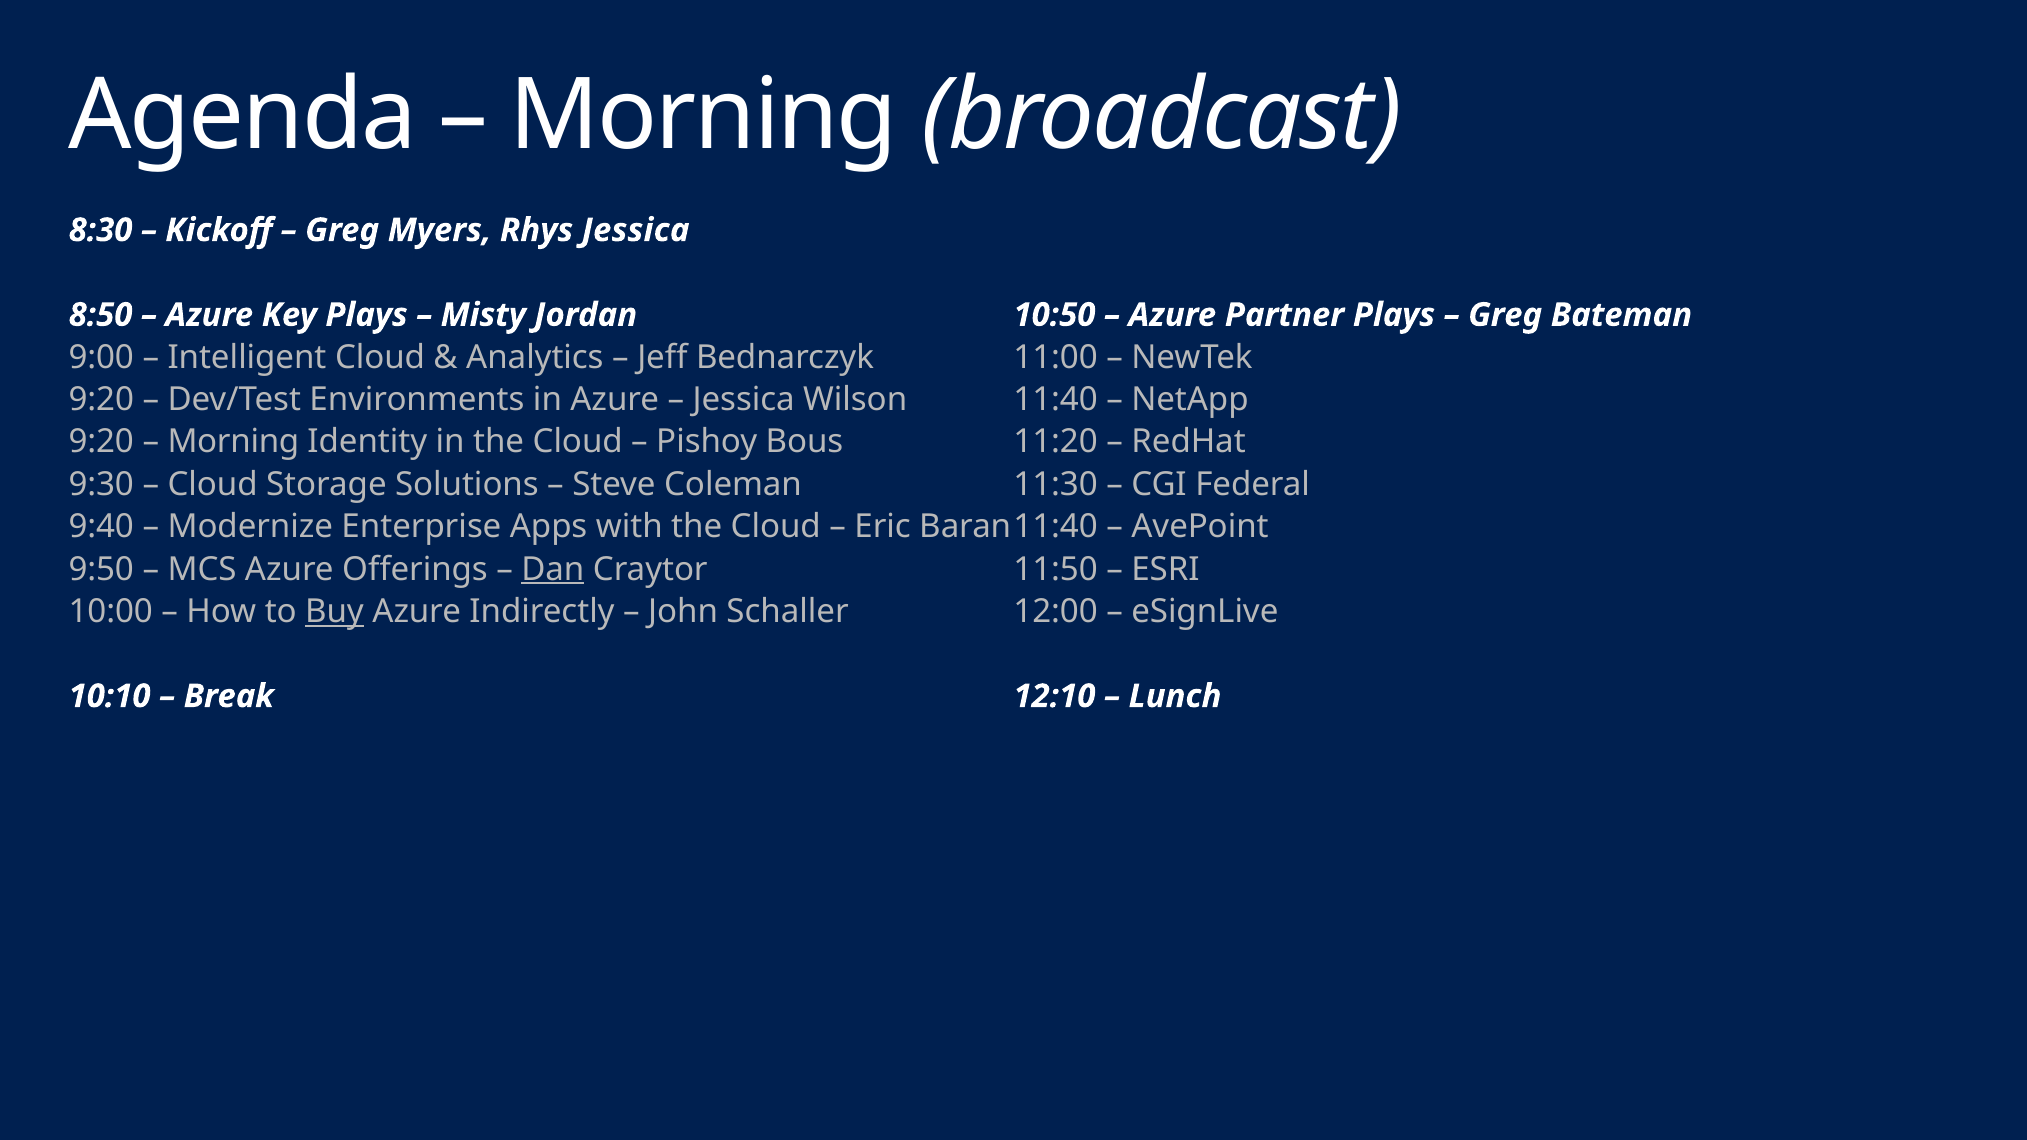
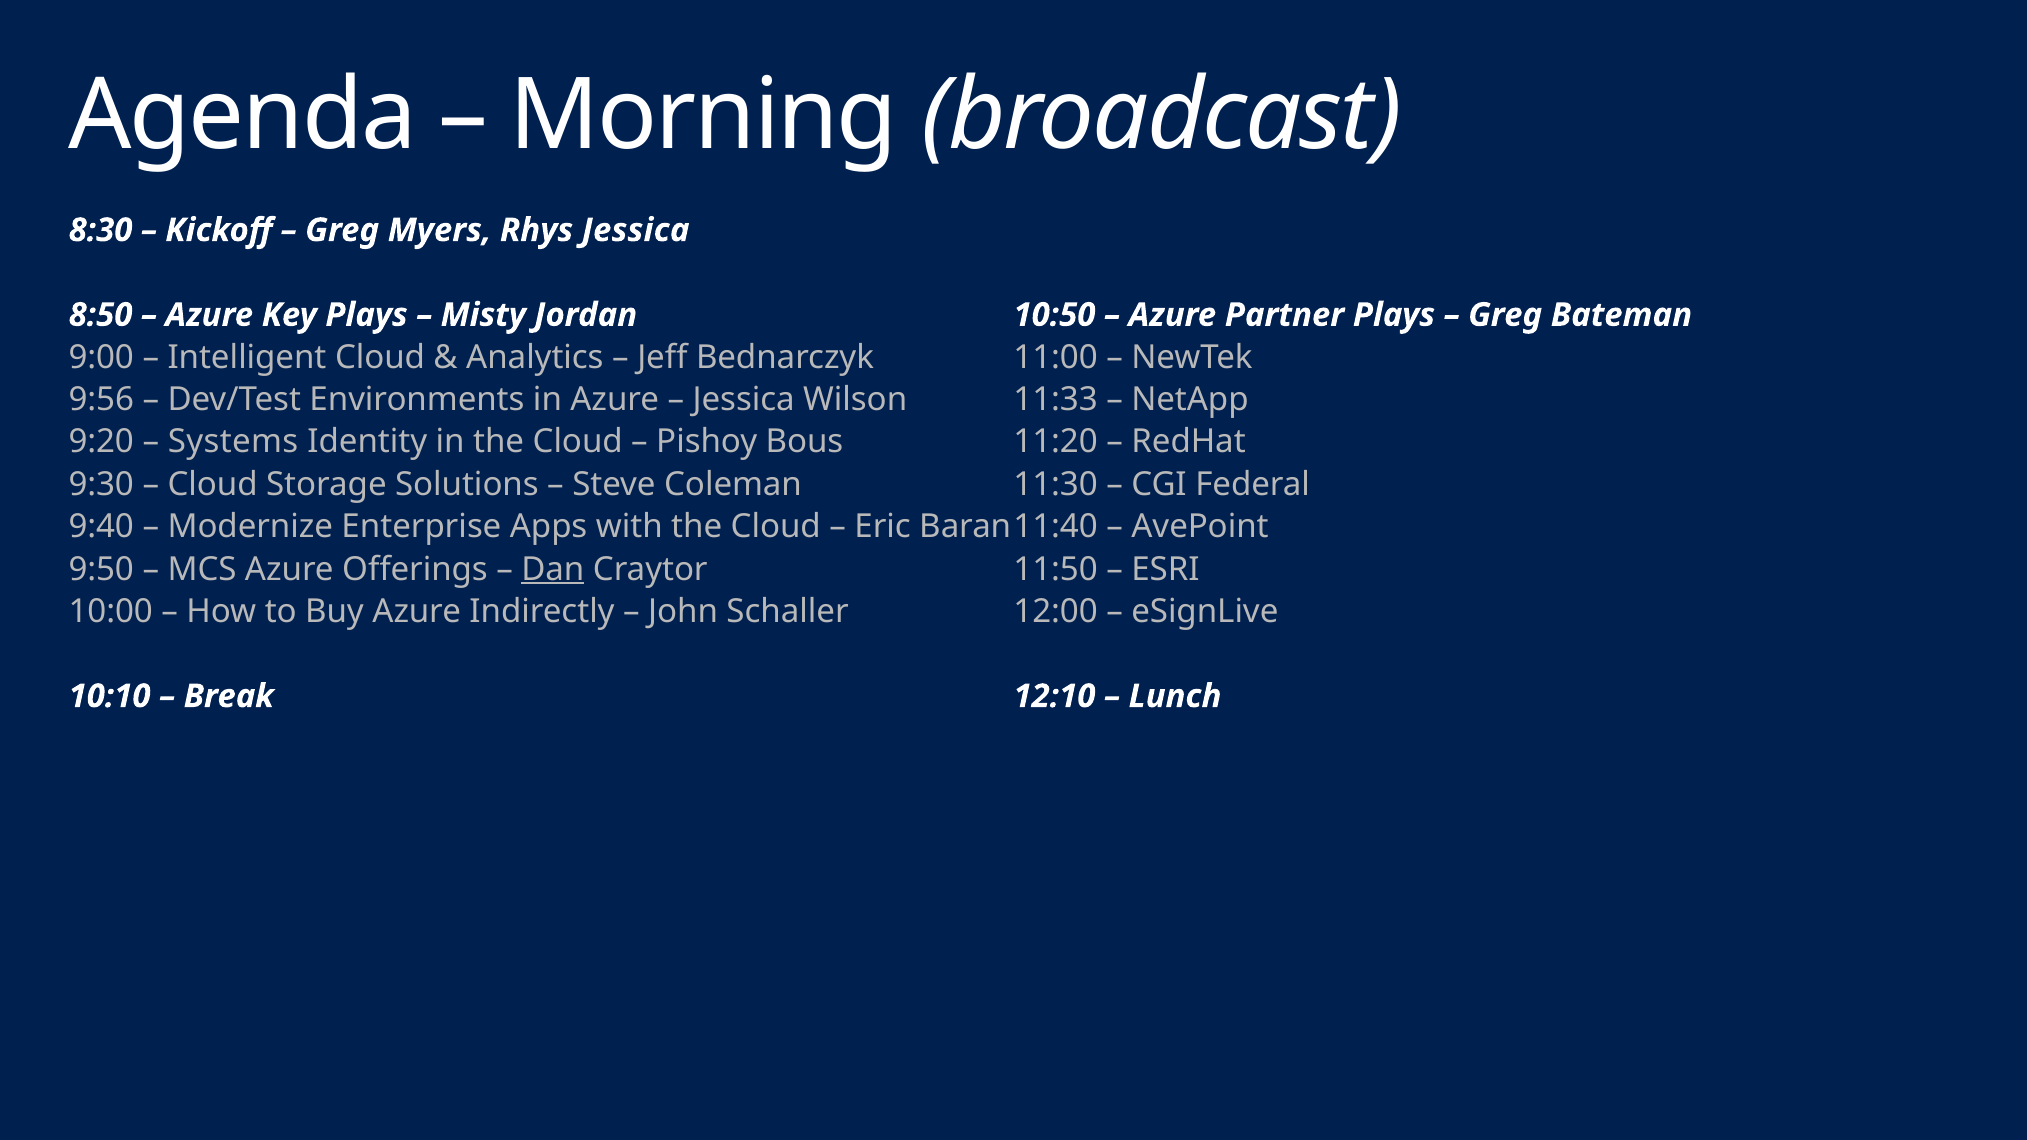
9:20: 9:20 -> 9:56 (101, 400)
11:40: 11:40 -> 11:33 (1056, 400)
Morning: Morning -> Systems (233, 442)
Buy underline: present -> none (335, 612)
